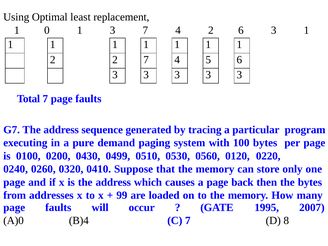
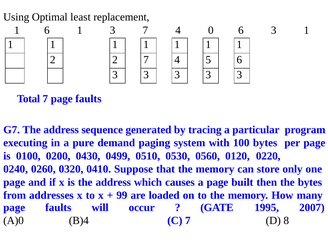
1 0: 0 -> 6 (47, 30)
4 2: 2 -> 0 (211, 30)
back: back -> built (242, 182)
